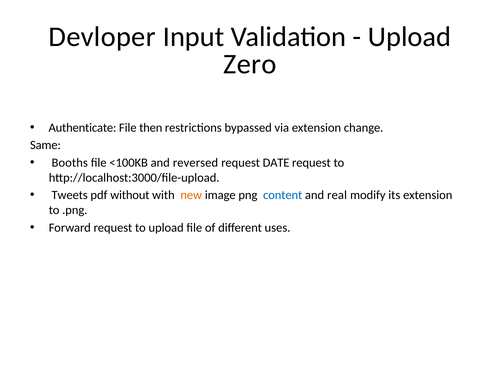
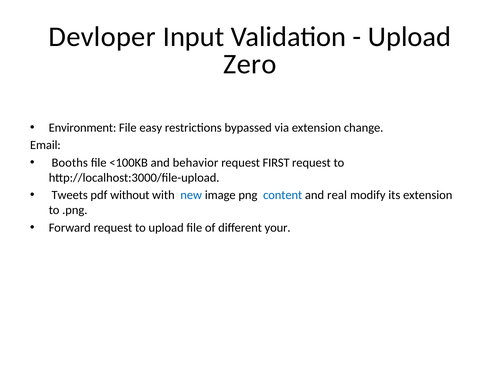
Authenticate: Authenticate -> Environment (83, 128)
then: then -> easy (151, 128)
Same: Same -> Email (45, 145)
reversed: reversed -> behavior (195, 163)
DATE: DATE -> FIRST (276, 163)
new colour: orange -> blue (191, 195)
uses: uses -> your (278, 228)
